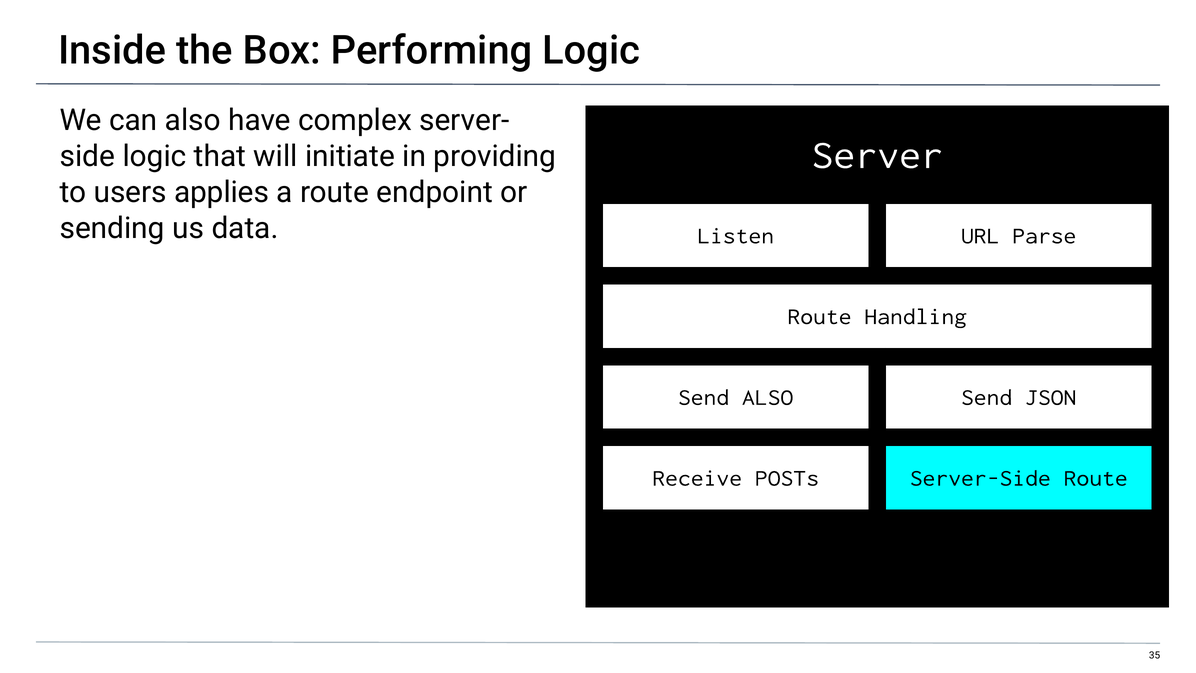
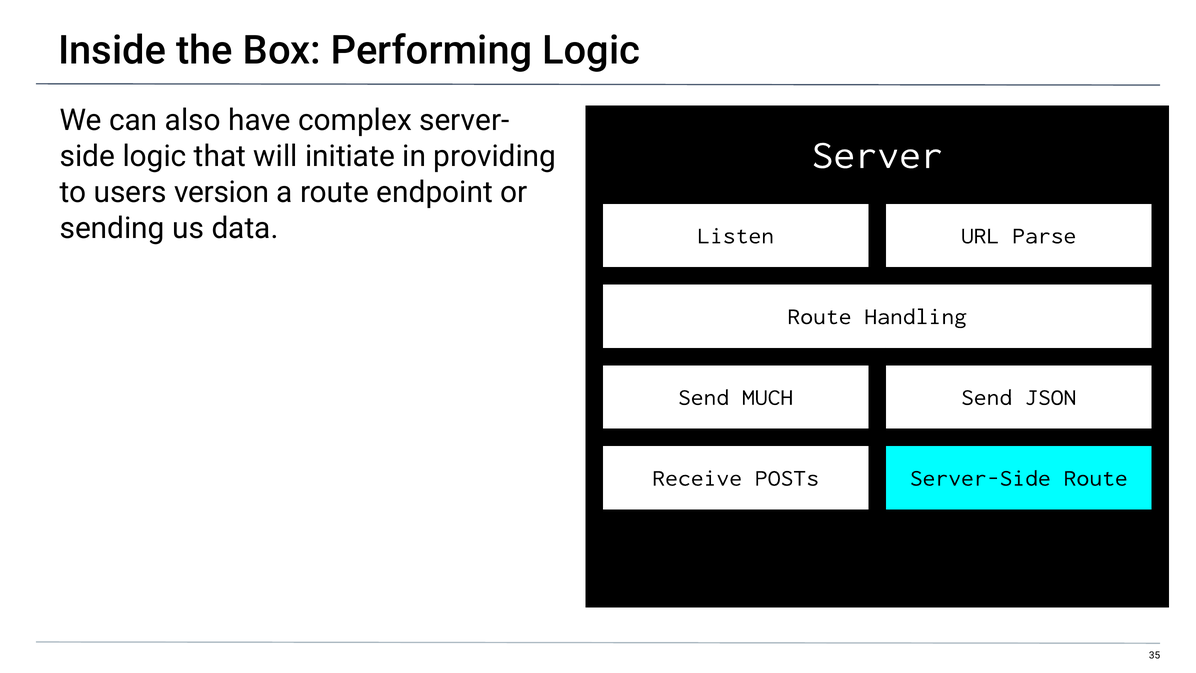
applies: applies -> version (222, 192)
Send ALSO: ALSO -> MUCH (768, 397)
